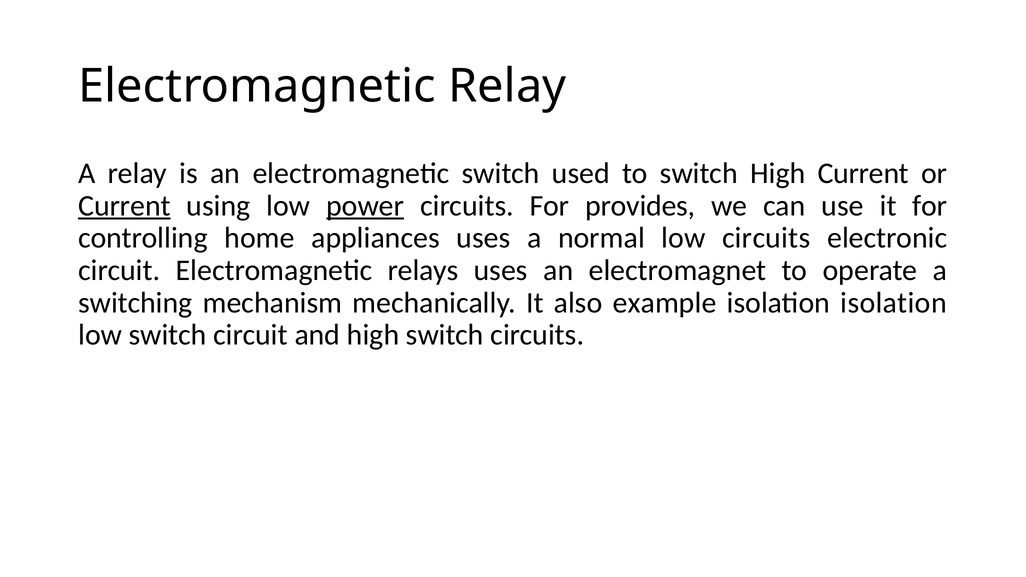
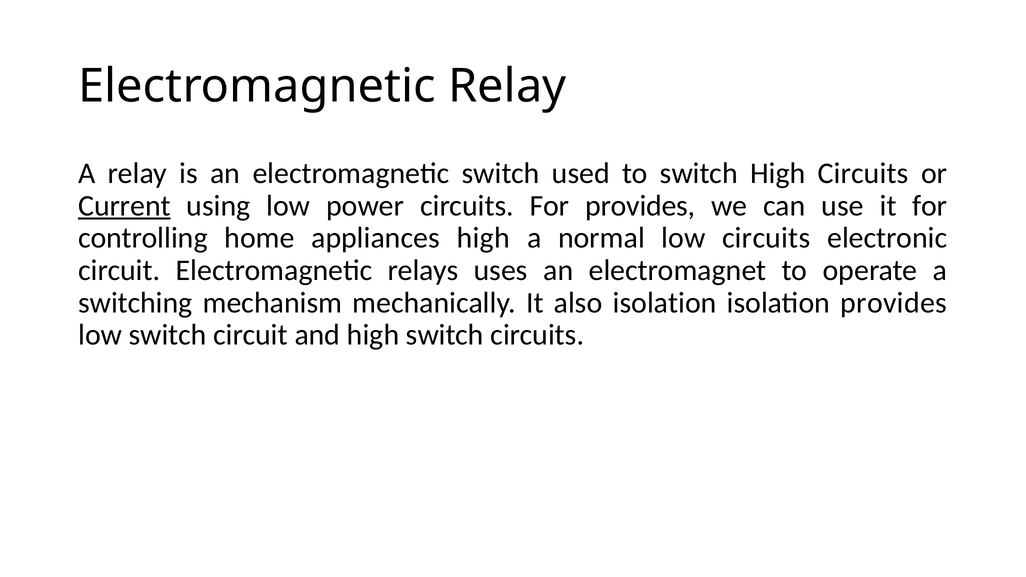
High Current: Current -> Circuits (863, 173)
power underline: present -> none (365, 206)
appliances uses: uses -> high (483, 238)
also example: example -> isolation (665, 303)
isolation isolation: isolation -> provides (894, 303)
